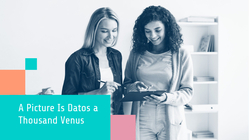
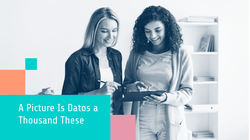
Venus: Venus -> These (72, 121)
